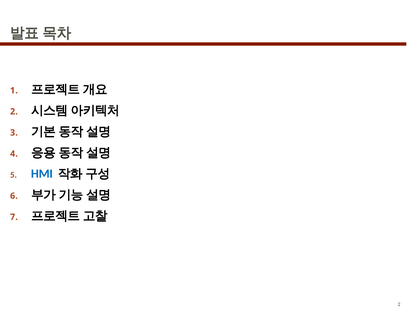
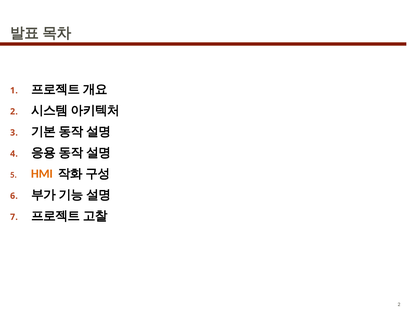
HMI colour: blue -> orange (42, 174)
